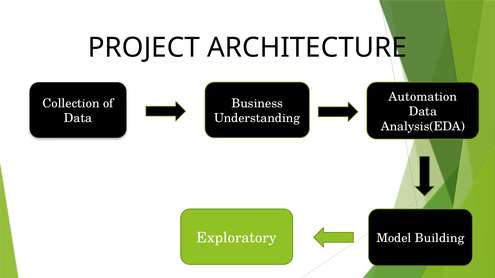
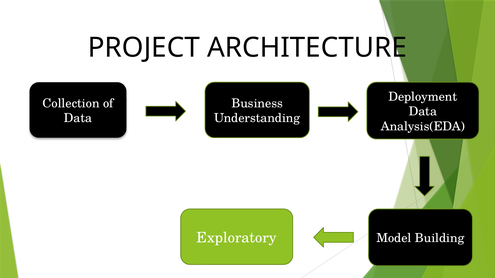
Automation: Automation -> Deployment (423, 97)
